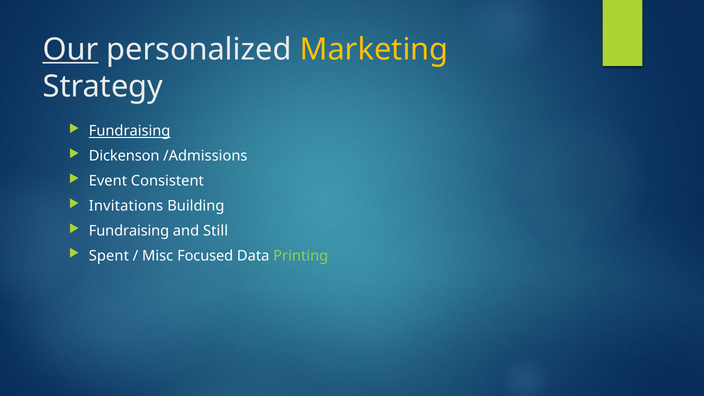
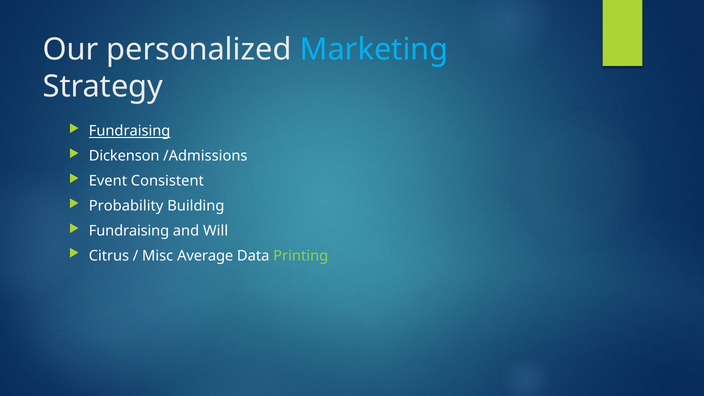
Our underline: present -> none (70, 49)
Marketing colour: yellow -> light blue (374, 49)
Invitations: Invitations -> Probability (126, 206)
Still: Still -> Will (216, 231)
Spent: Spent -> Citrus (109, 256)
Focused: Focused -> Average (205, 256)
